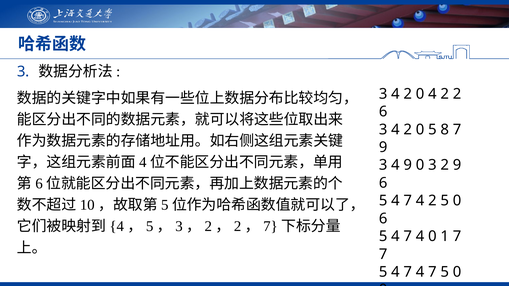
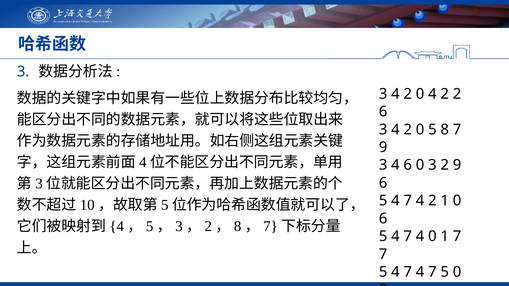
4 9: 9 -> 6 (408, 165)
6: 6 -> 3 (39, 184)
2 5: 5 -> 1 (445, 201)
2: 2 -> 8 (238, 227)
